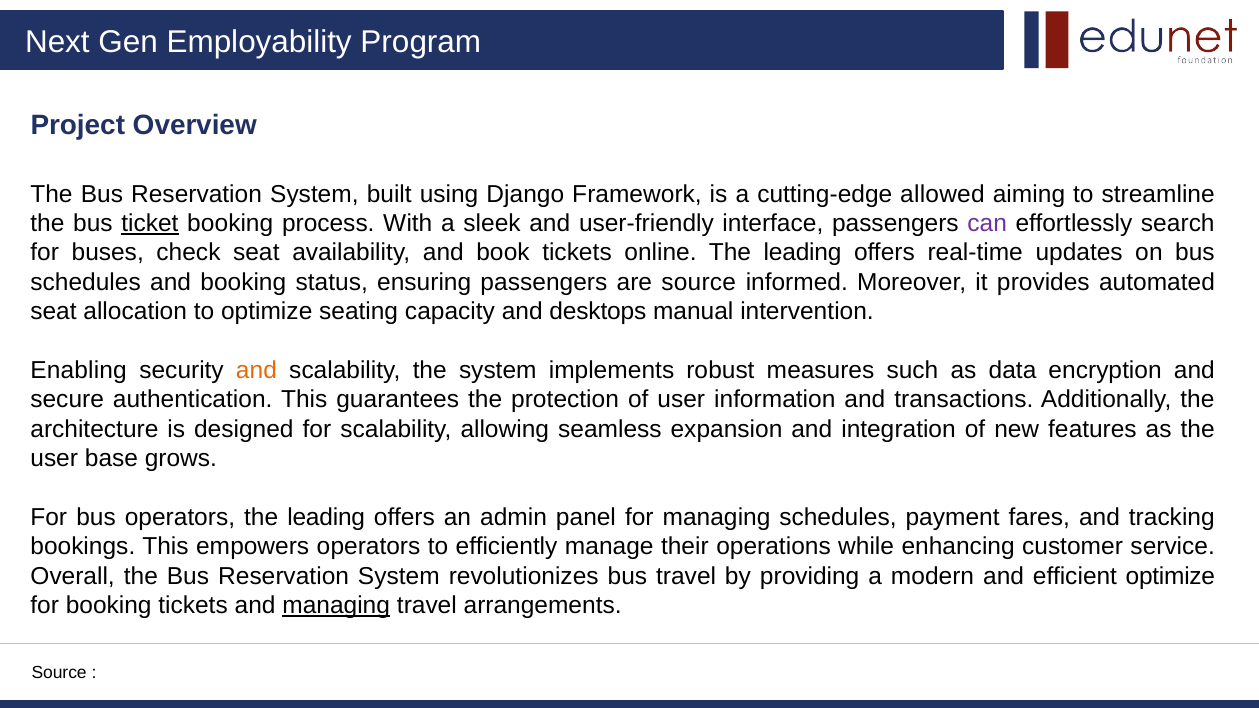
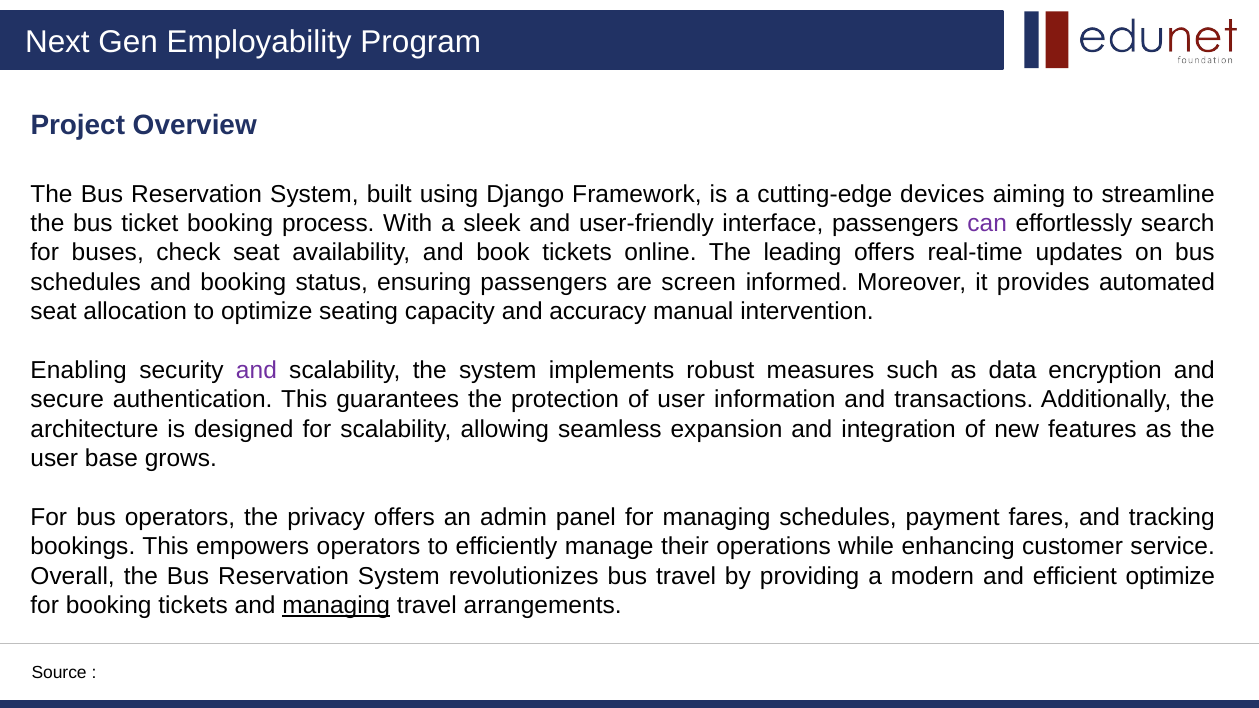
allowed: allowed -> devices (942, 194)
ticket underline: present -> none (150, 223)
are source: source -> screen (699, 282)
desktops: desktops -> accuracy (598, 312)
and colour: orange -> purple (256, 370)
operators the leading: leading -> privacy (326, 517)
